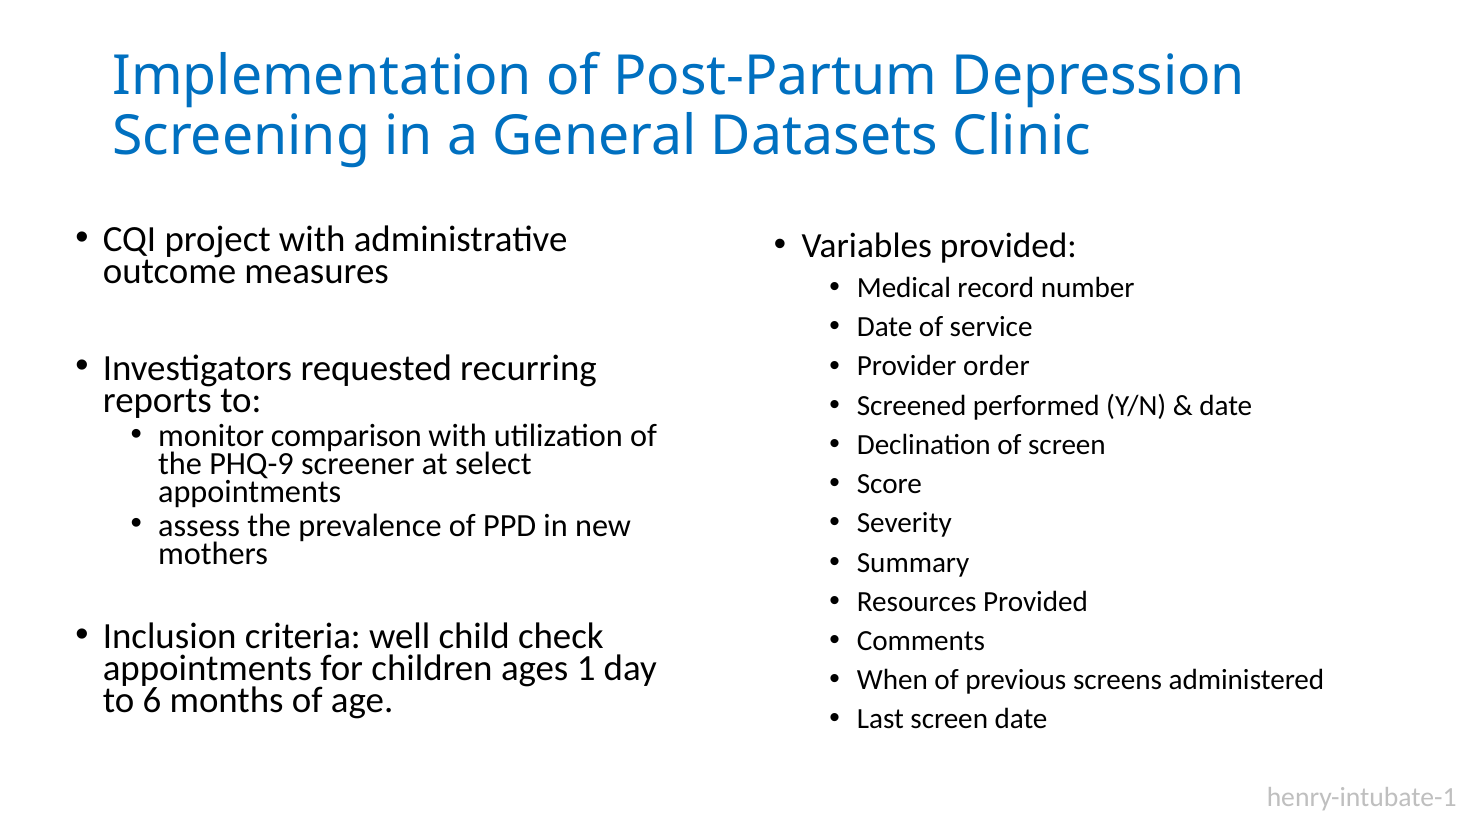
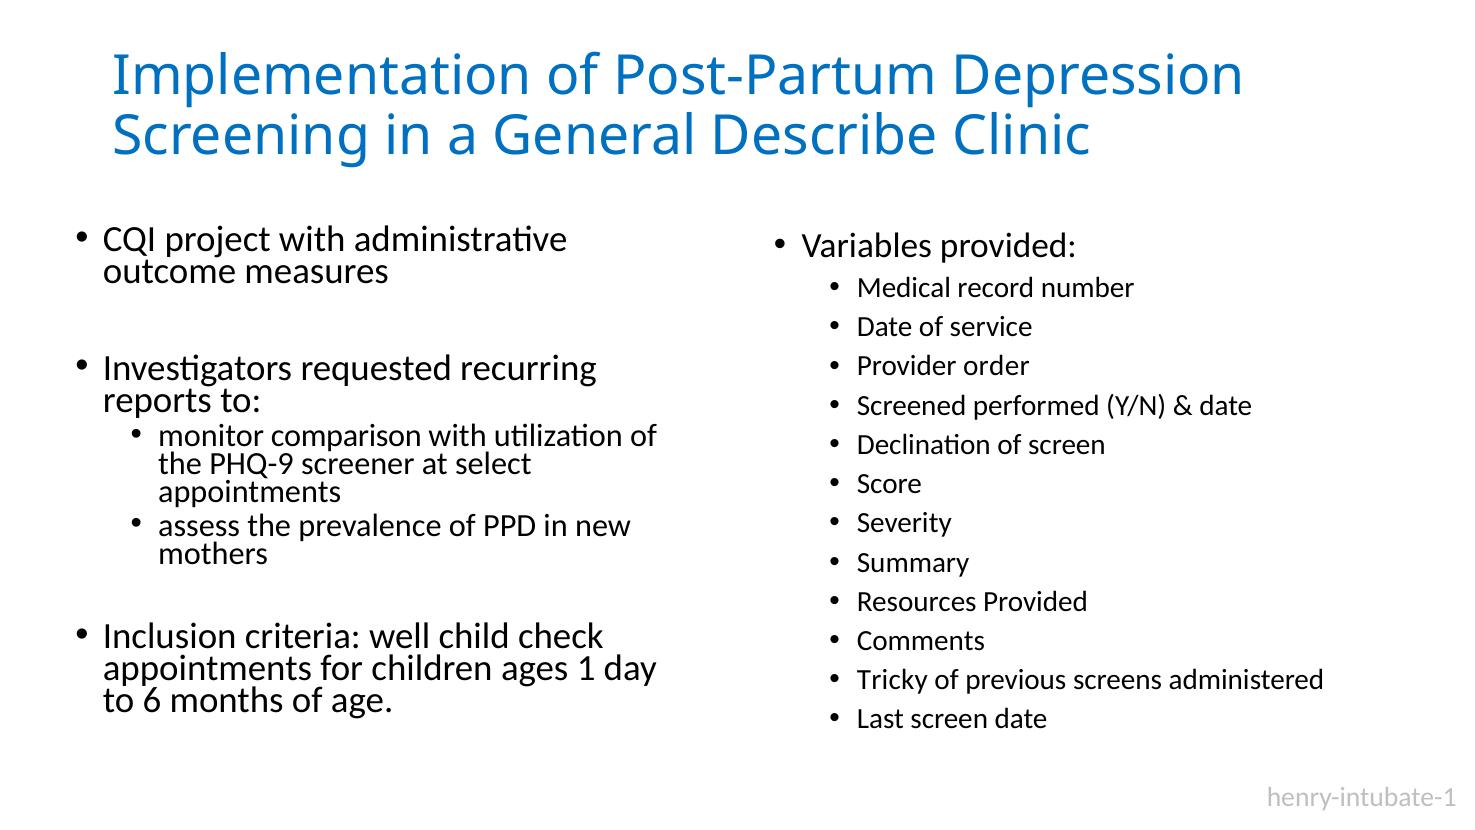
Datasets: Datasets -> Describe (824, 136)
When: When -> Tricky (892, 680)
